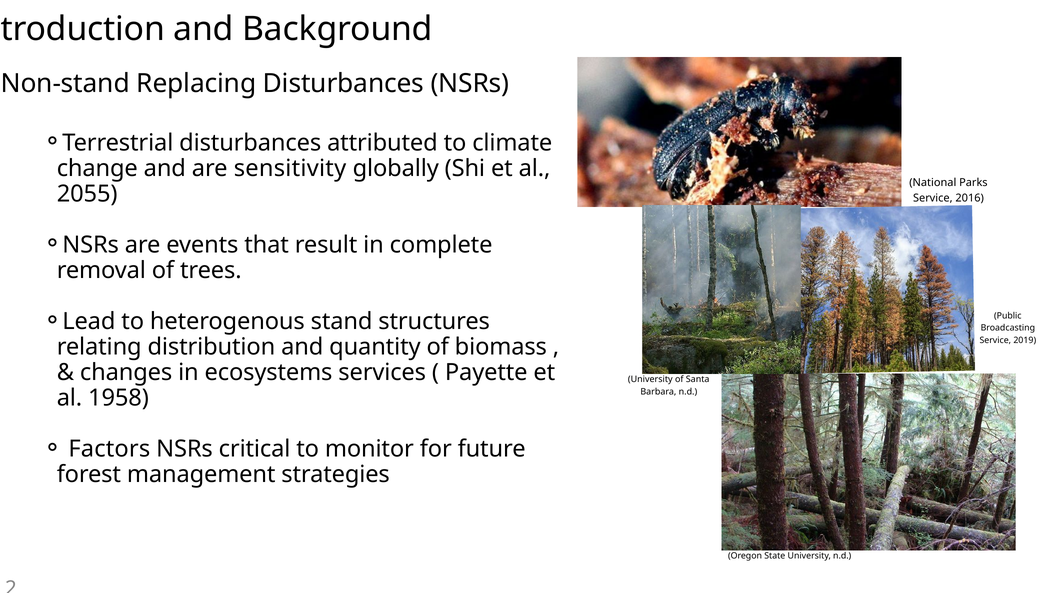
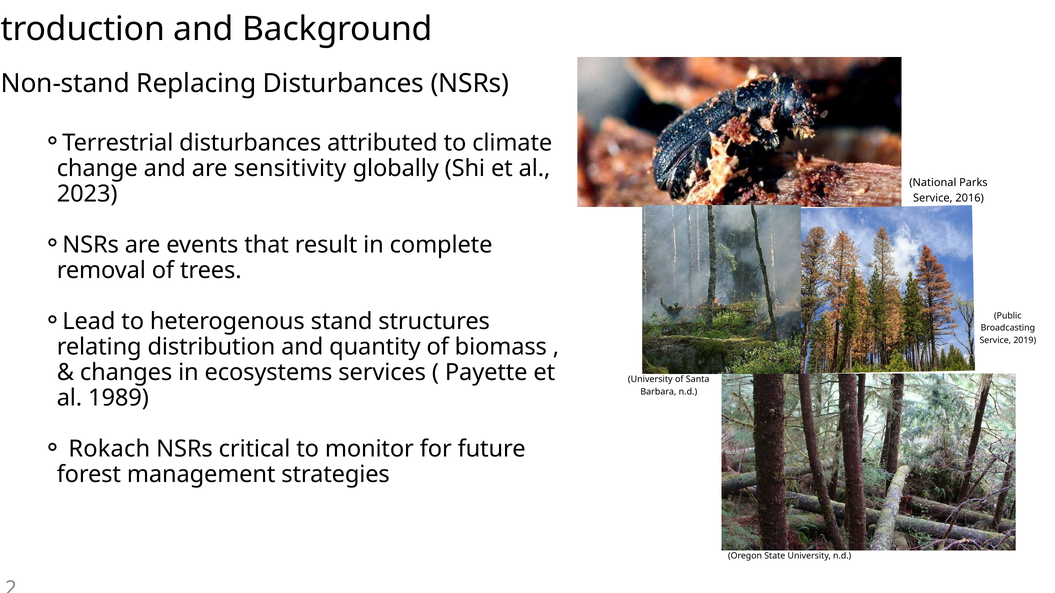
2055: 2055 -> 2023 (87, 194)
1958: 1958 -> 1989 (118, 398)
Factors: Factors -> Rokach (109, 449)
